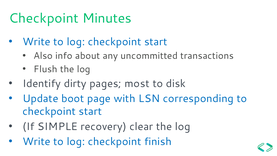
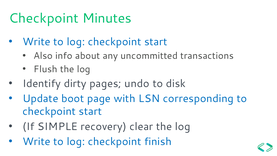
most: most -> undo (137, 83)
